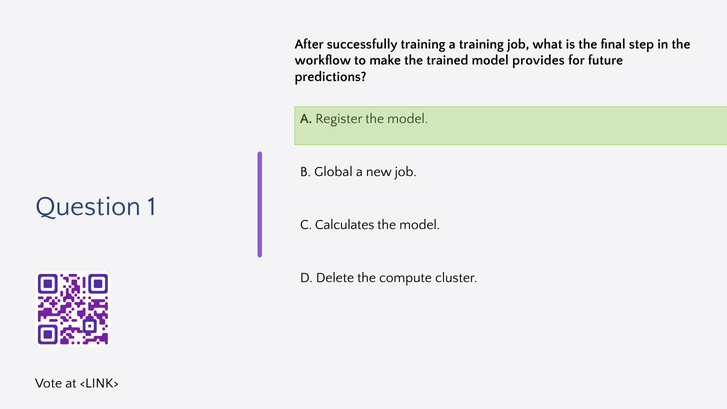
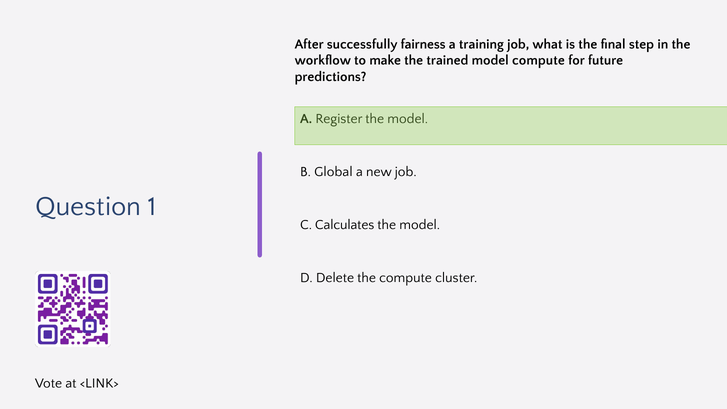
successfully training: training -> fairness (423, 44)
model provides: provides -> compute (538, 60)
